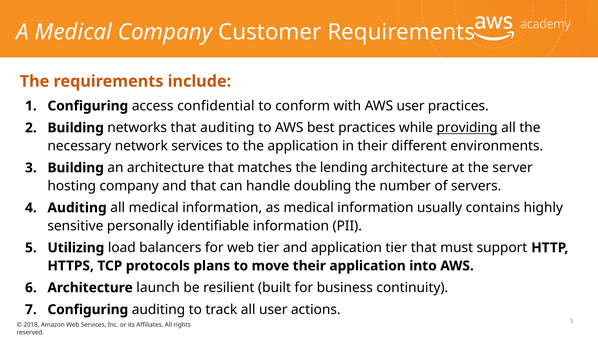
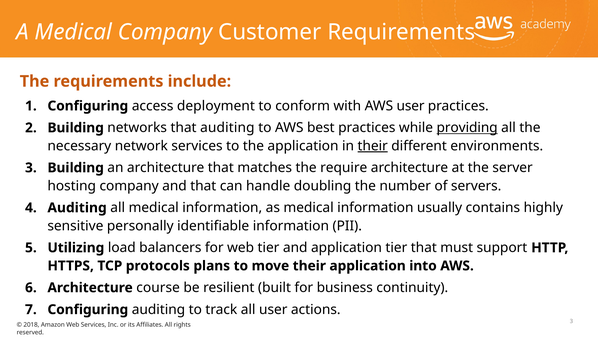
confidential: confidential -> deployment (216, 106)
their underline: none -> present (373, 146)
lending: lending -> require (344, 167)
launch: launch -> course (158, 287)
